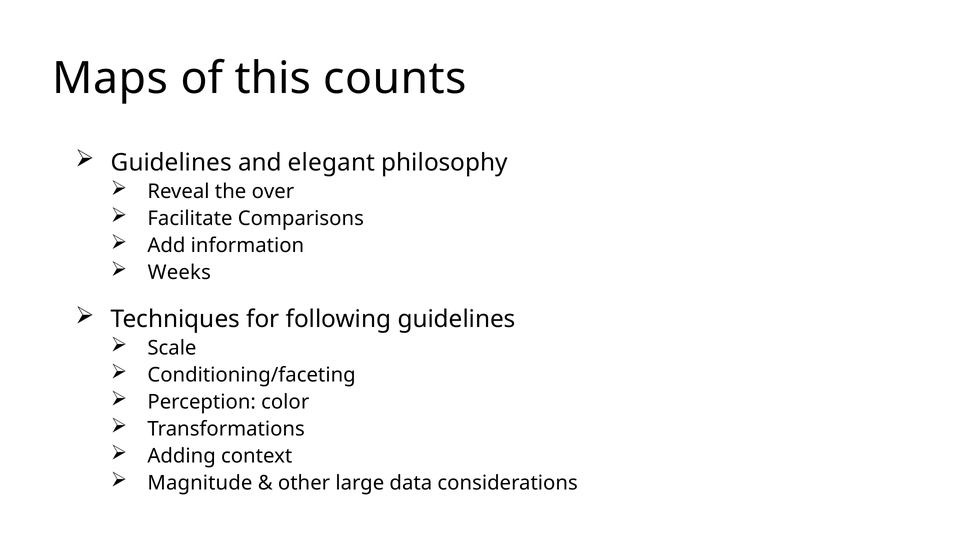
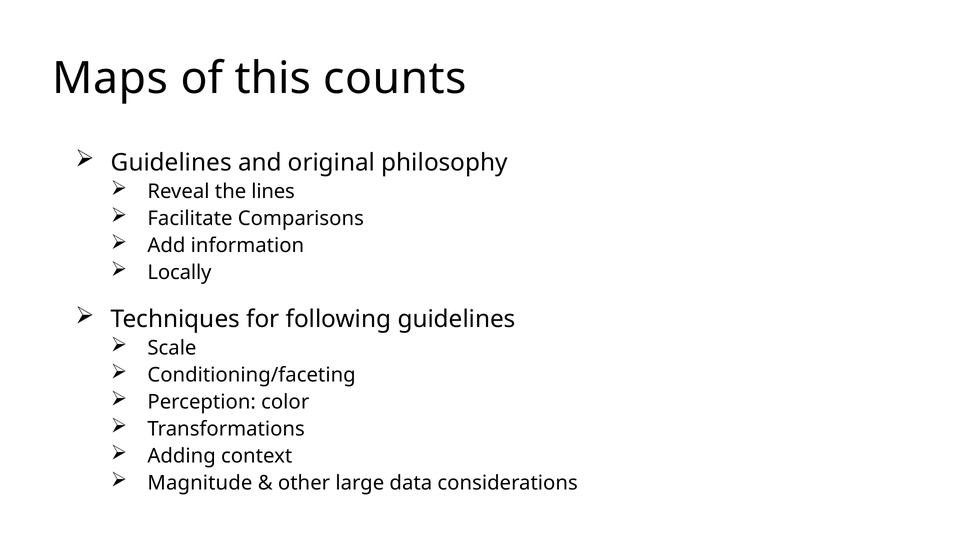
elegant: elegant -> original (332, 163)
over: over -> lines (273, 192)
Weeks: Weeks -> Locally (179, 273)
